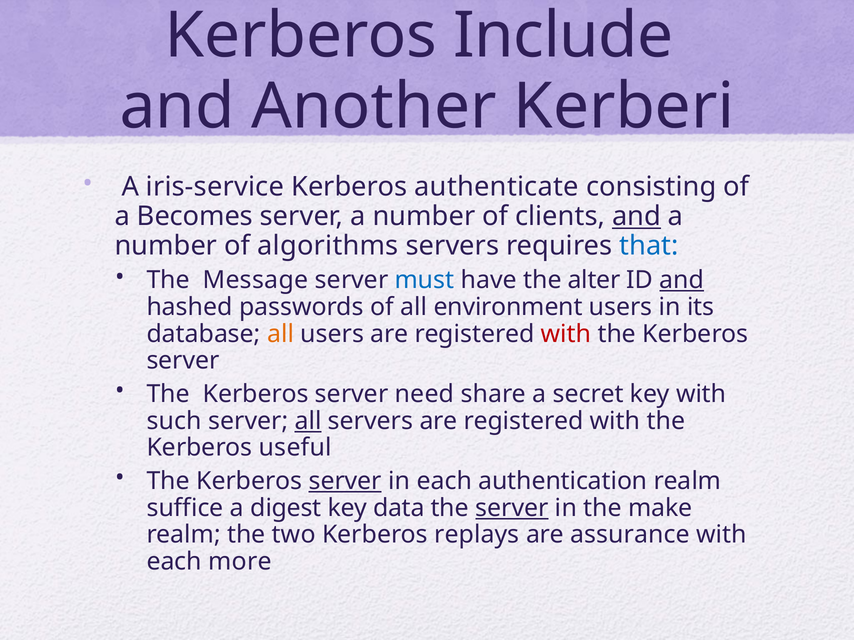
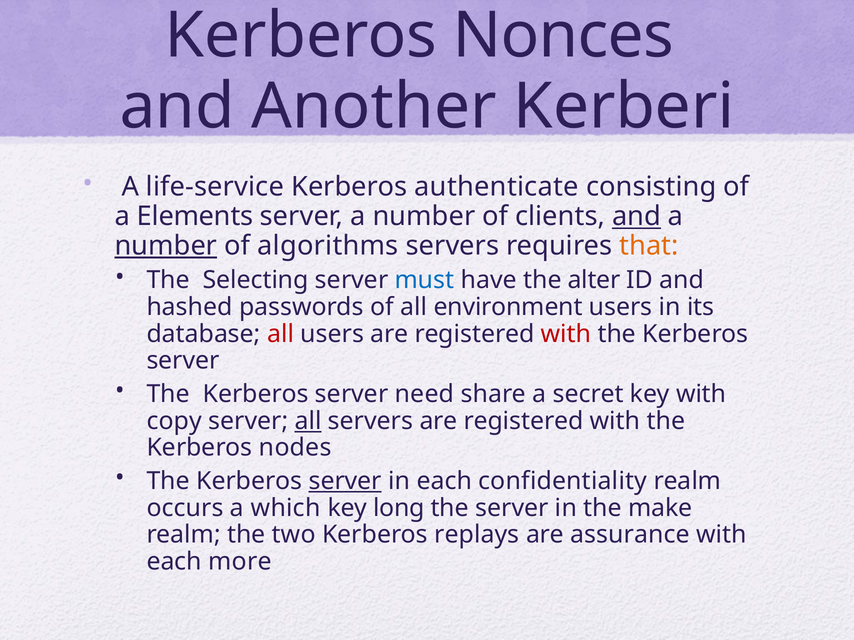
Include: Include -> Nonces (563, 36)
iris-service: iris-service -> life-service (215, 187)
Becomes: Becomes -> Elements (195, 217)
number underline: none -> present (166, 246)
that colour: blue -> orange (649, 246)
Message: Message -> Selecting (256, 280)
and underline: present -> none (682, 280)
all colour: orange -> red (281, 334)
such: such -> copy (174, 421)
useful: useful -> nodes (295, 448)
authentication: authentication -> confidentiality (563, 481)
suffice: suffice -> occurs (185, 508)
digest: digest -> which (286, 508)
data: data -> long (399, 508)
server underline: present -> none (512, 508)
